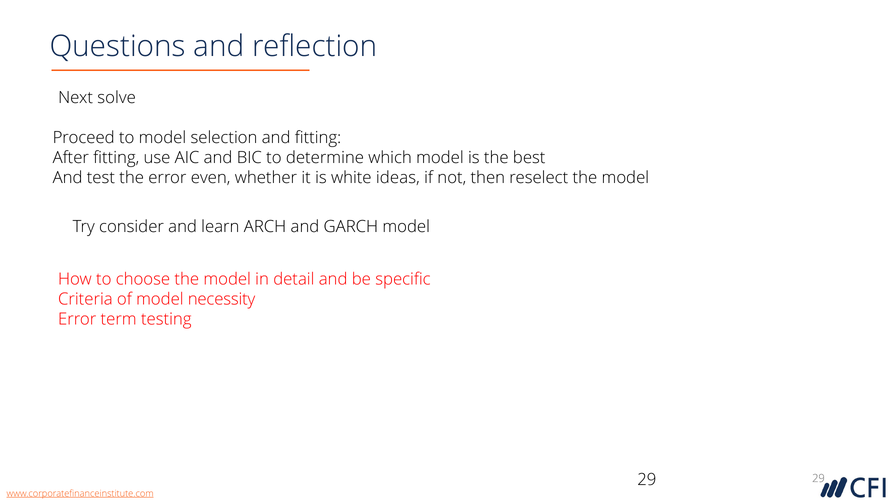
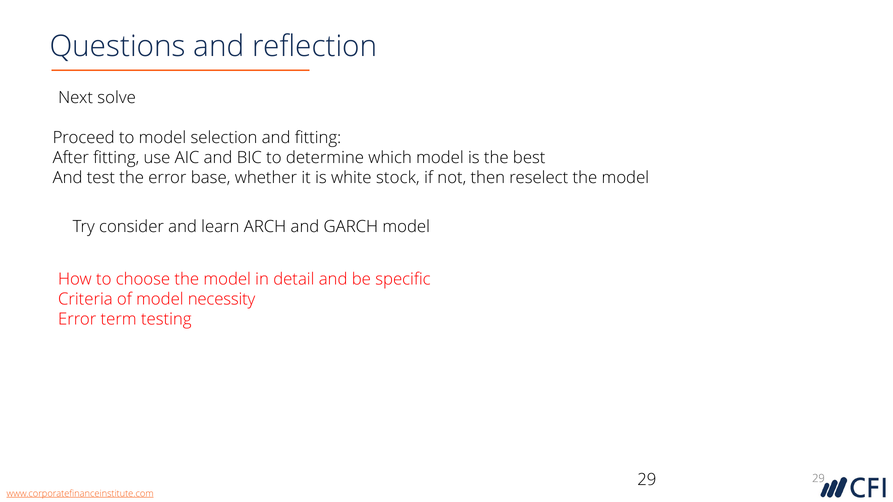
even: even -> base (211, 178)
ideas: ideas -> stock (398, 178)
